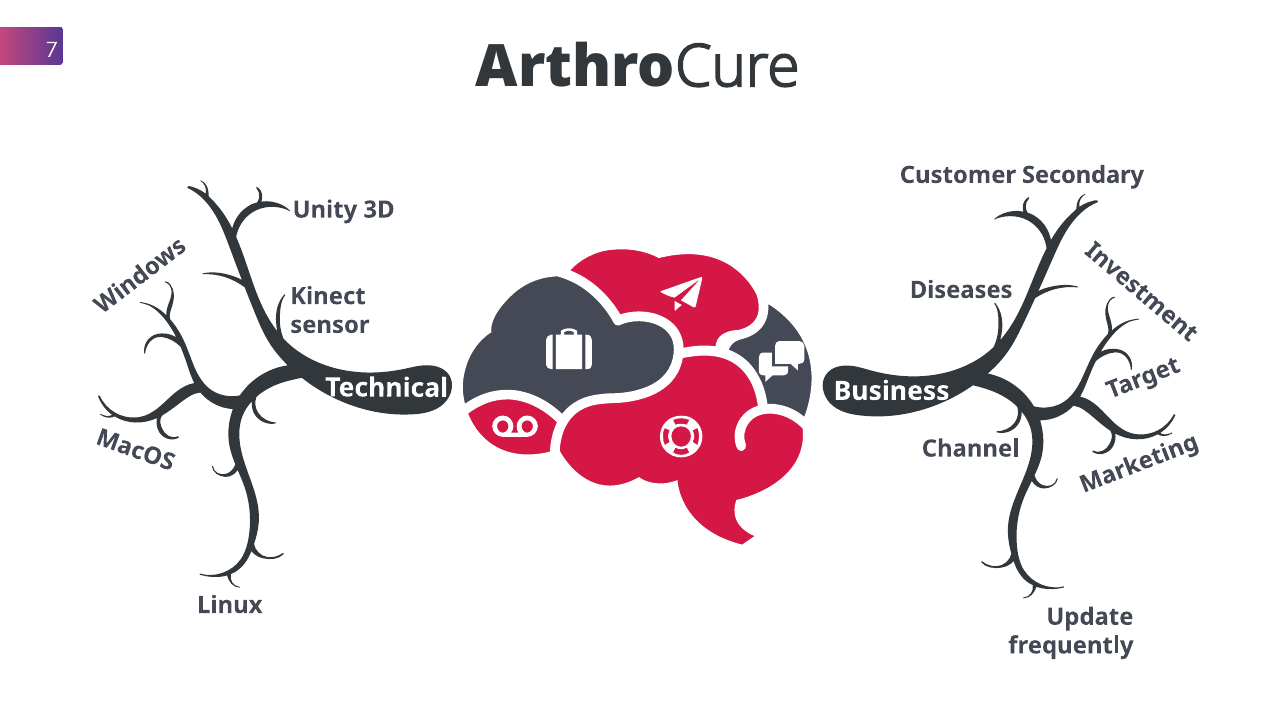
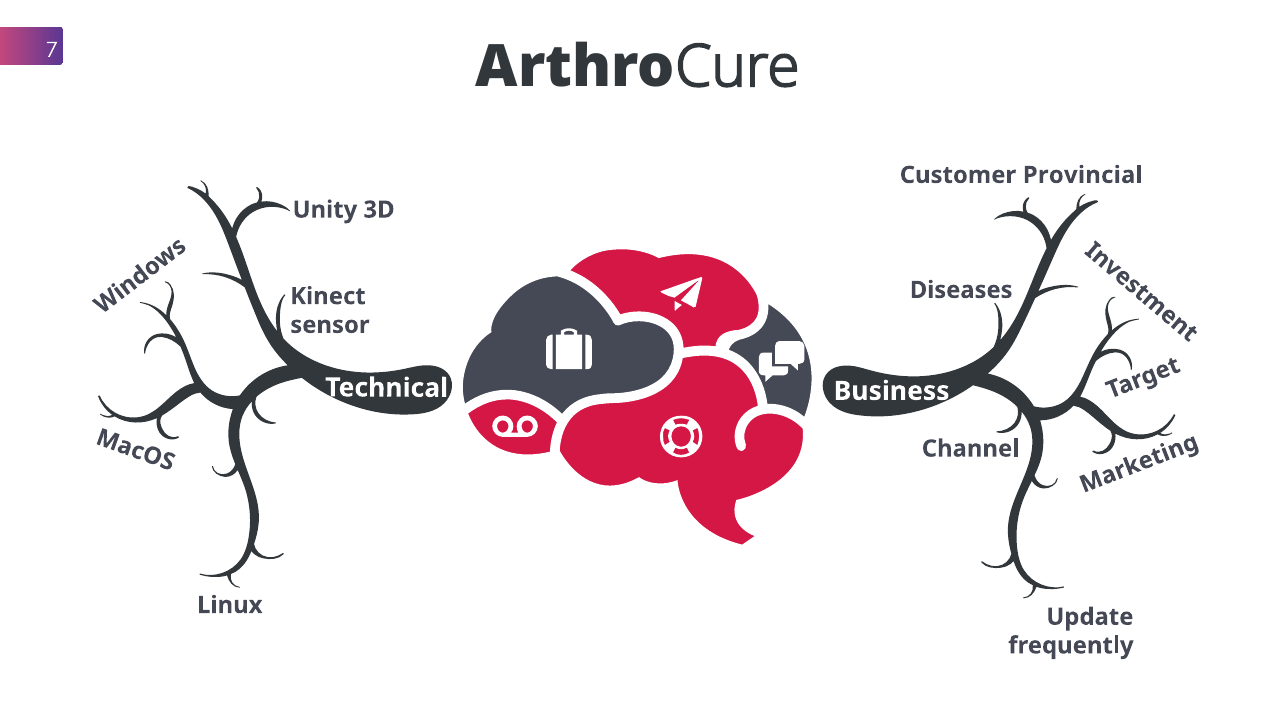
Secondary: Secondary -> Provincial (1083, 175)
